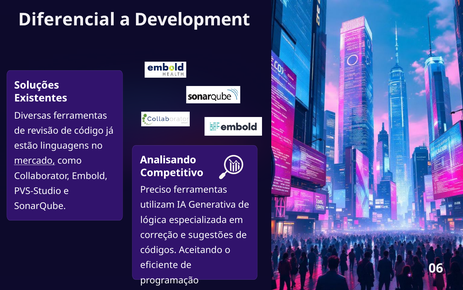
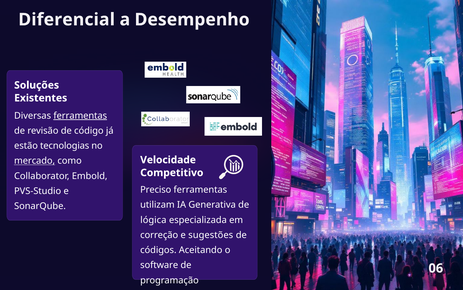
Development: Development -> Desempenho (192, 20)
ferramentas underline: none -> present (80, 116)
linguagens: linguagens -> tecnologias (65, 146)
Analisando: Analisando -> Velocidade (168, 160)
eficiente: eficiente -> software (159, 265)
